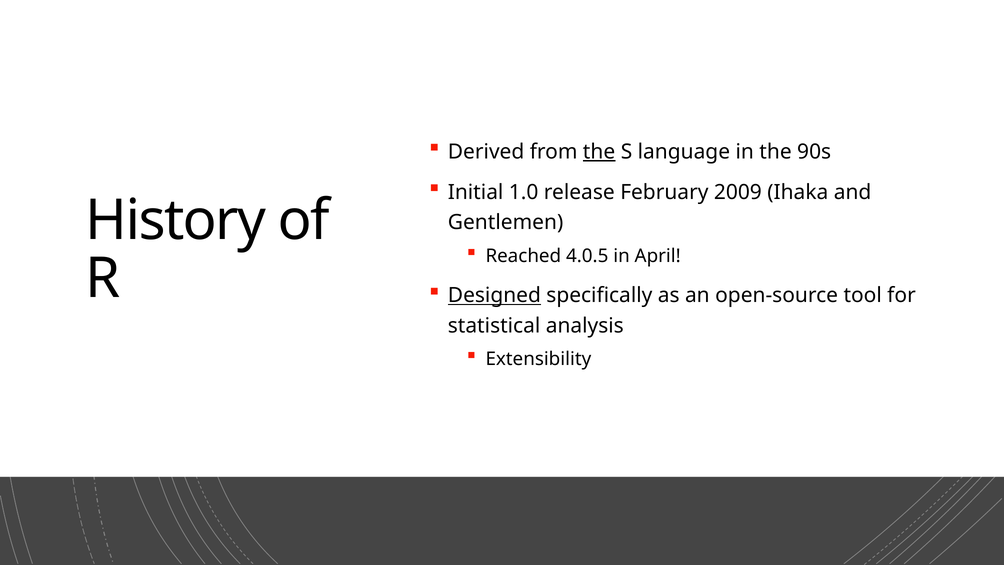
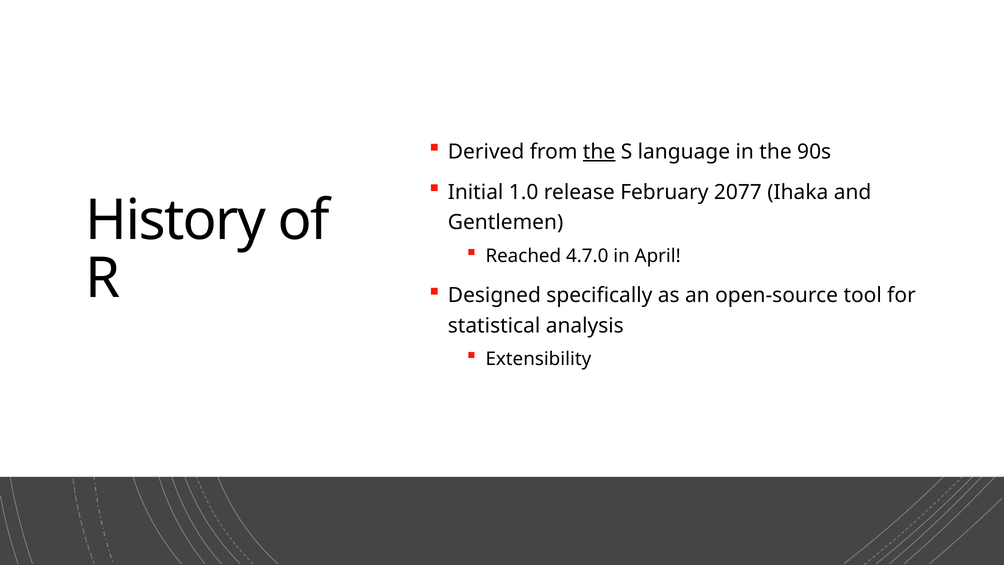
2009: 2009 -> 2077 (738, 192)
4.0.5: 4.0.5 -> 4.7.0 (587, 256)
Designed underline: present -> none (494, 295)
